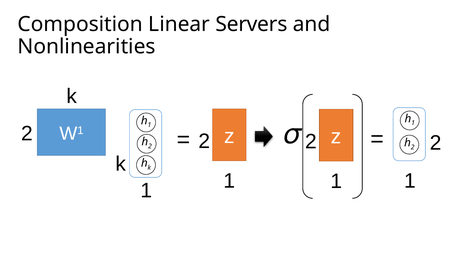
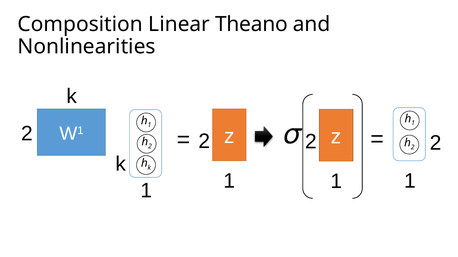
Servers: Servers -> Theano (251, 24)
